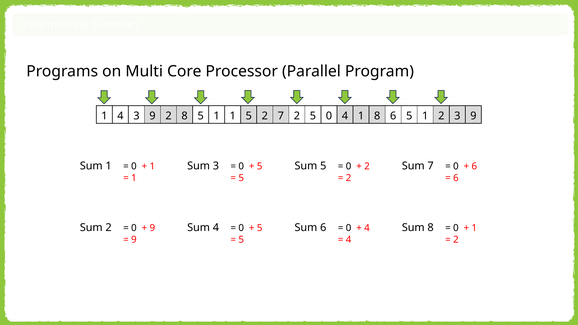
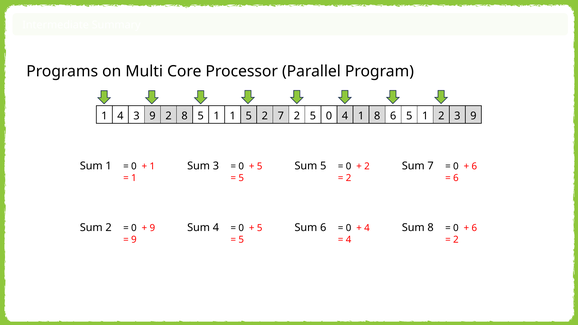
1: 1 -> 6 (474, 228)
